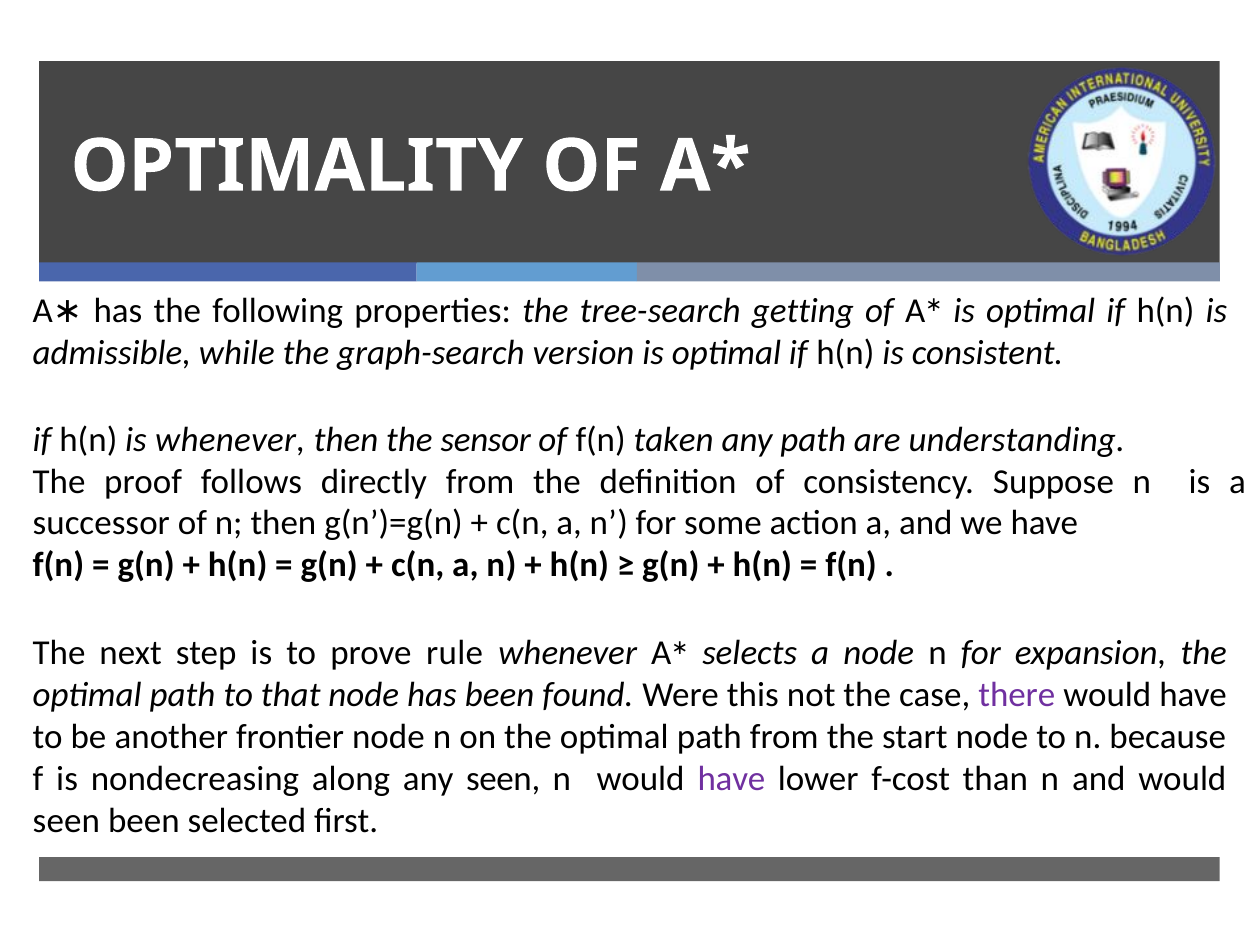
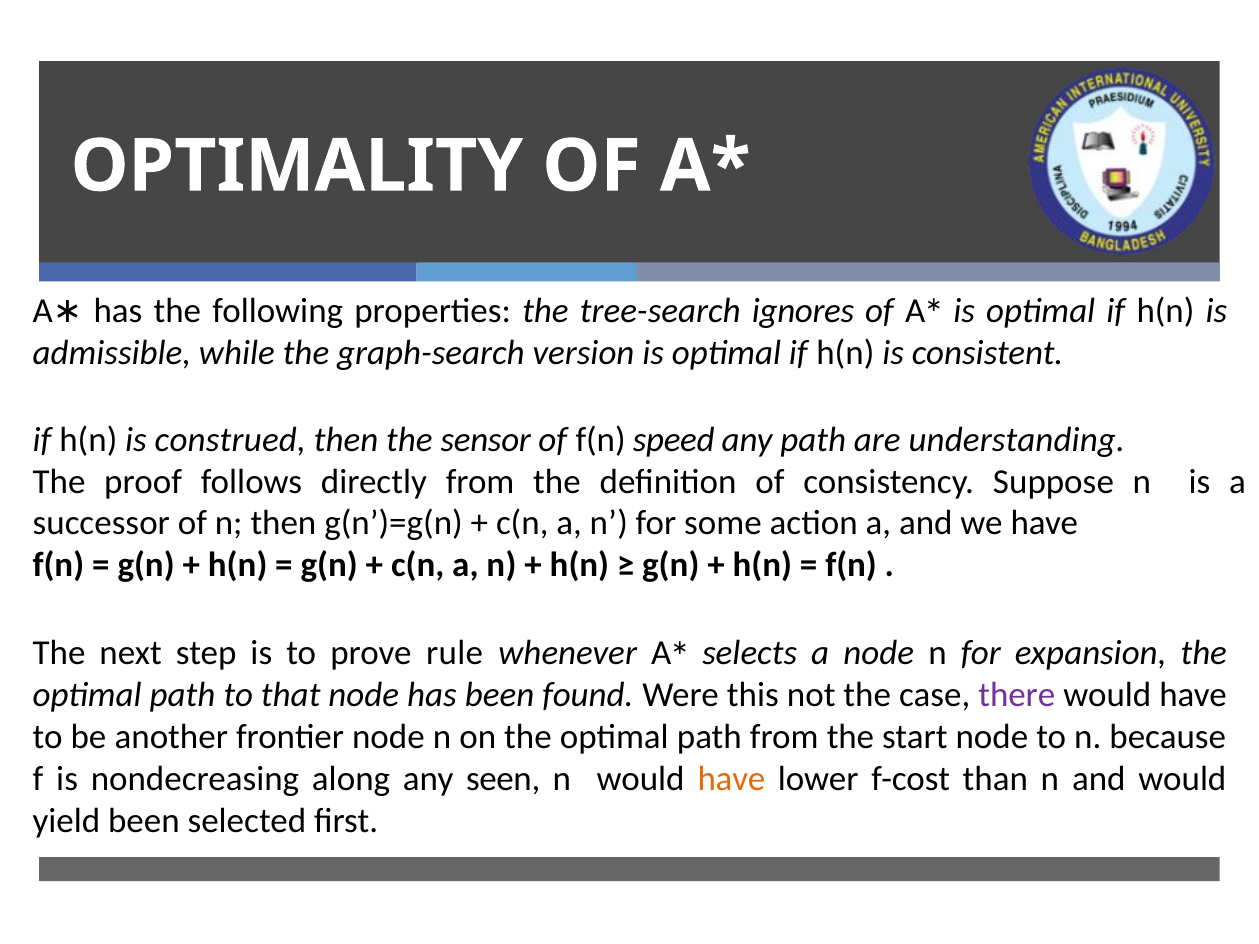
getting: getting -> ignores (803, 311)
is whenever: whenever -> construed (230, 440)
taken: taken -> speed (674, 440)
have colour: purple -> orange (731, 779)
seen: seen -> yield (66, 821)
